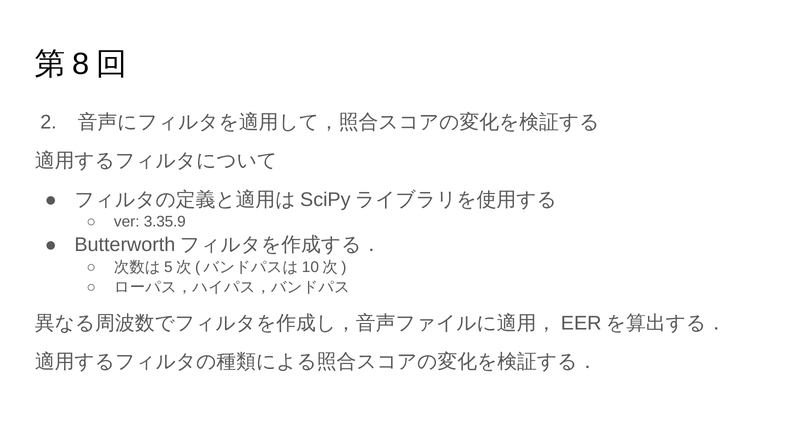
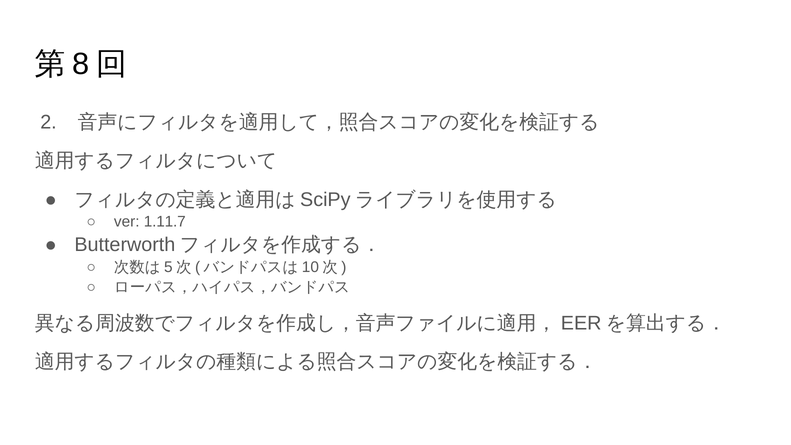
3.35.9: 3.35.9 -> 1.11.7 (165, 222)
